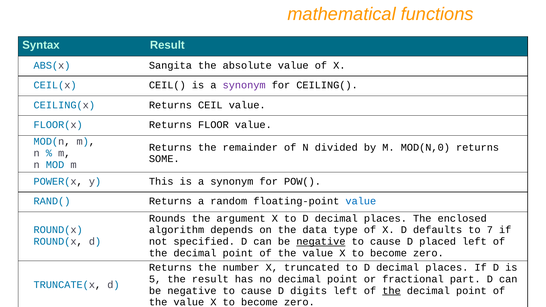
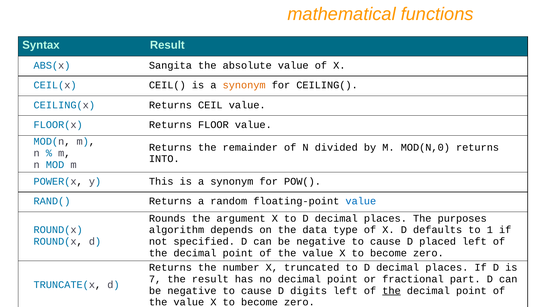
synonym colour: purple -> orange (244, 85)
SOME: SOME -> INTO (164, 159)
enclosed: enclosed -> purposes (462, 218)
7: 7 -> 1 (490, 230)
negative underline: present -> none (321, 242)
5: 5 -> 7 (155, 279)
